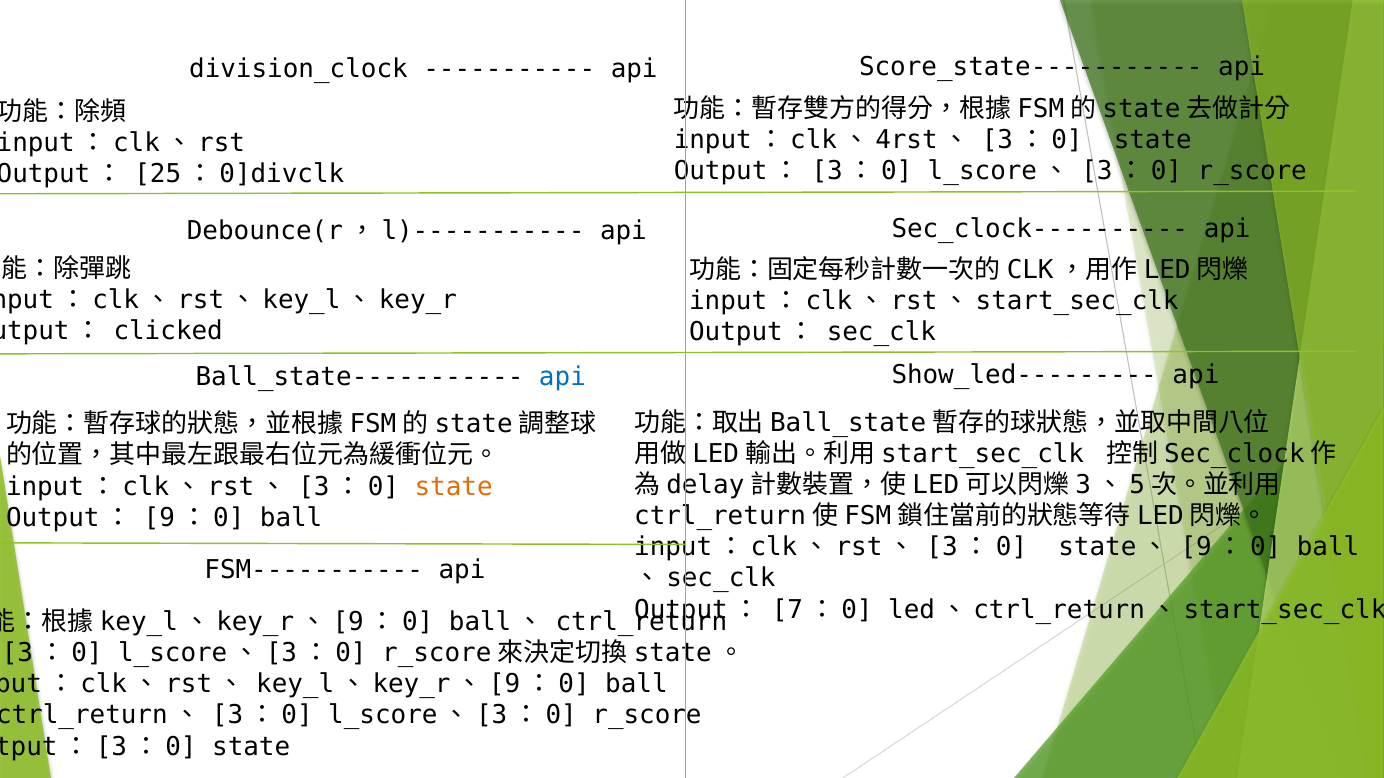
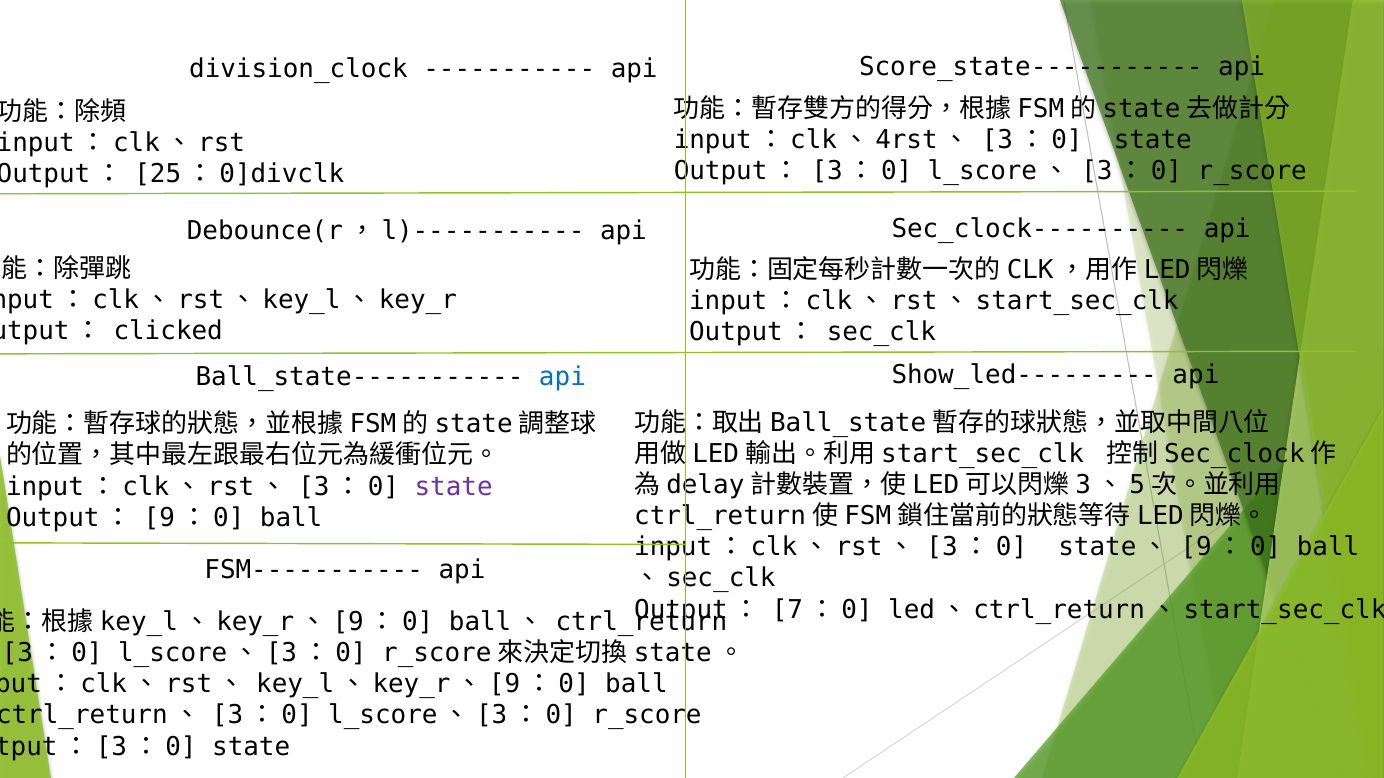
state colour: orange -> purple (454, 487)
